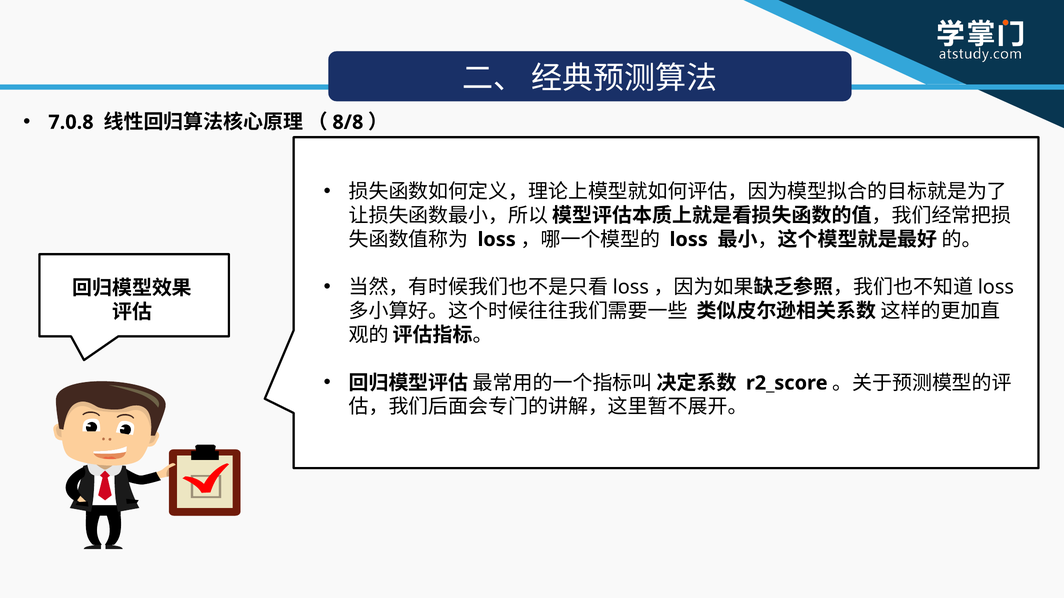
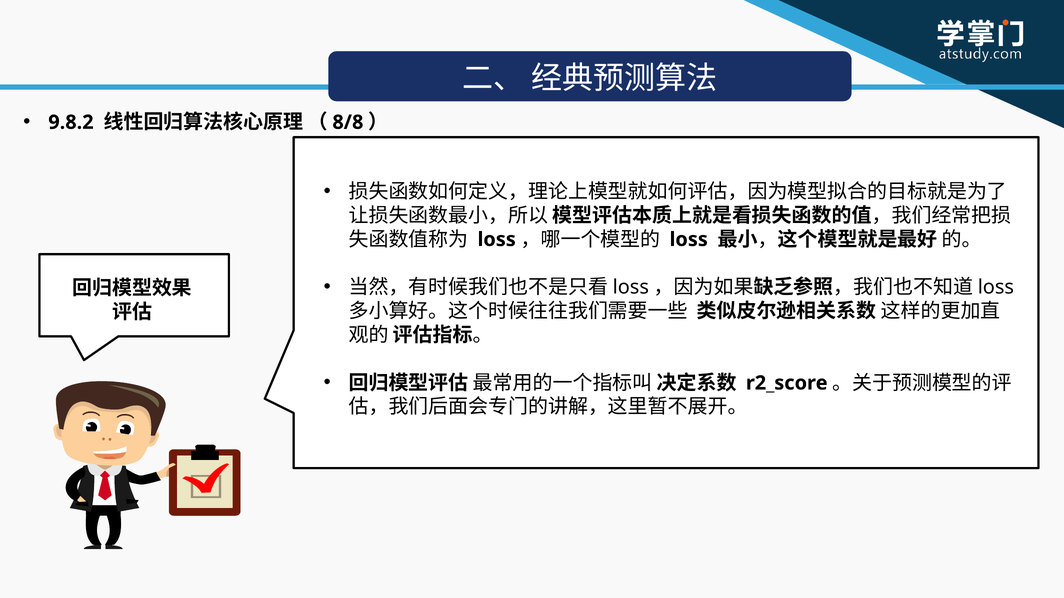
7.0.8: 7.0.8 -> 9.8.2 (71, 122)
